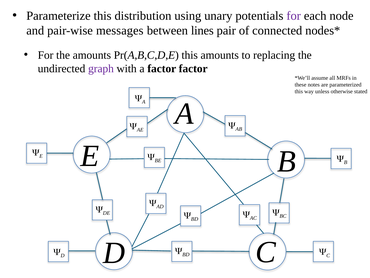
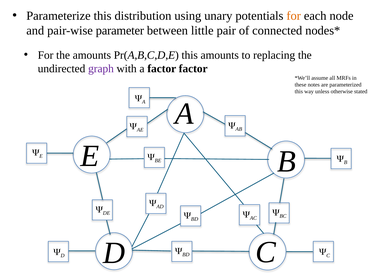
for colour: purple -> orange (294, 16)
messages: messages -> parameter (120, 31)
lines: lines -> little (202, 31)
